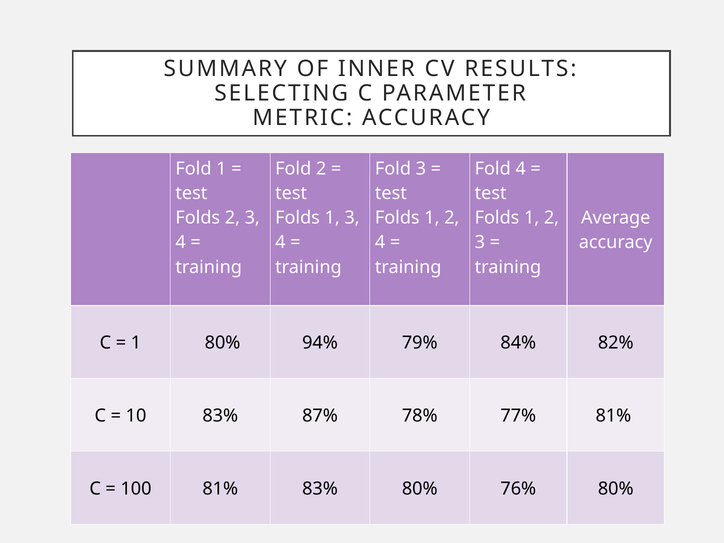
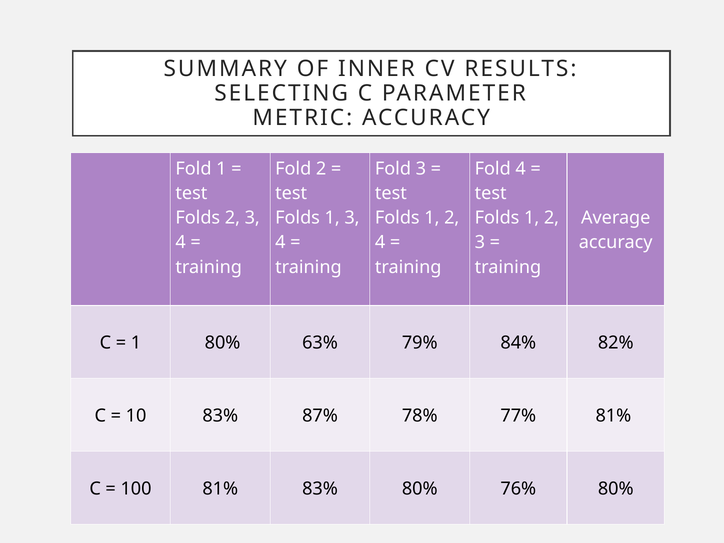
94%: 94% -> 63% (320, 343)
